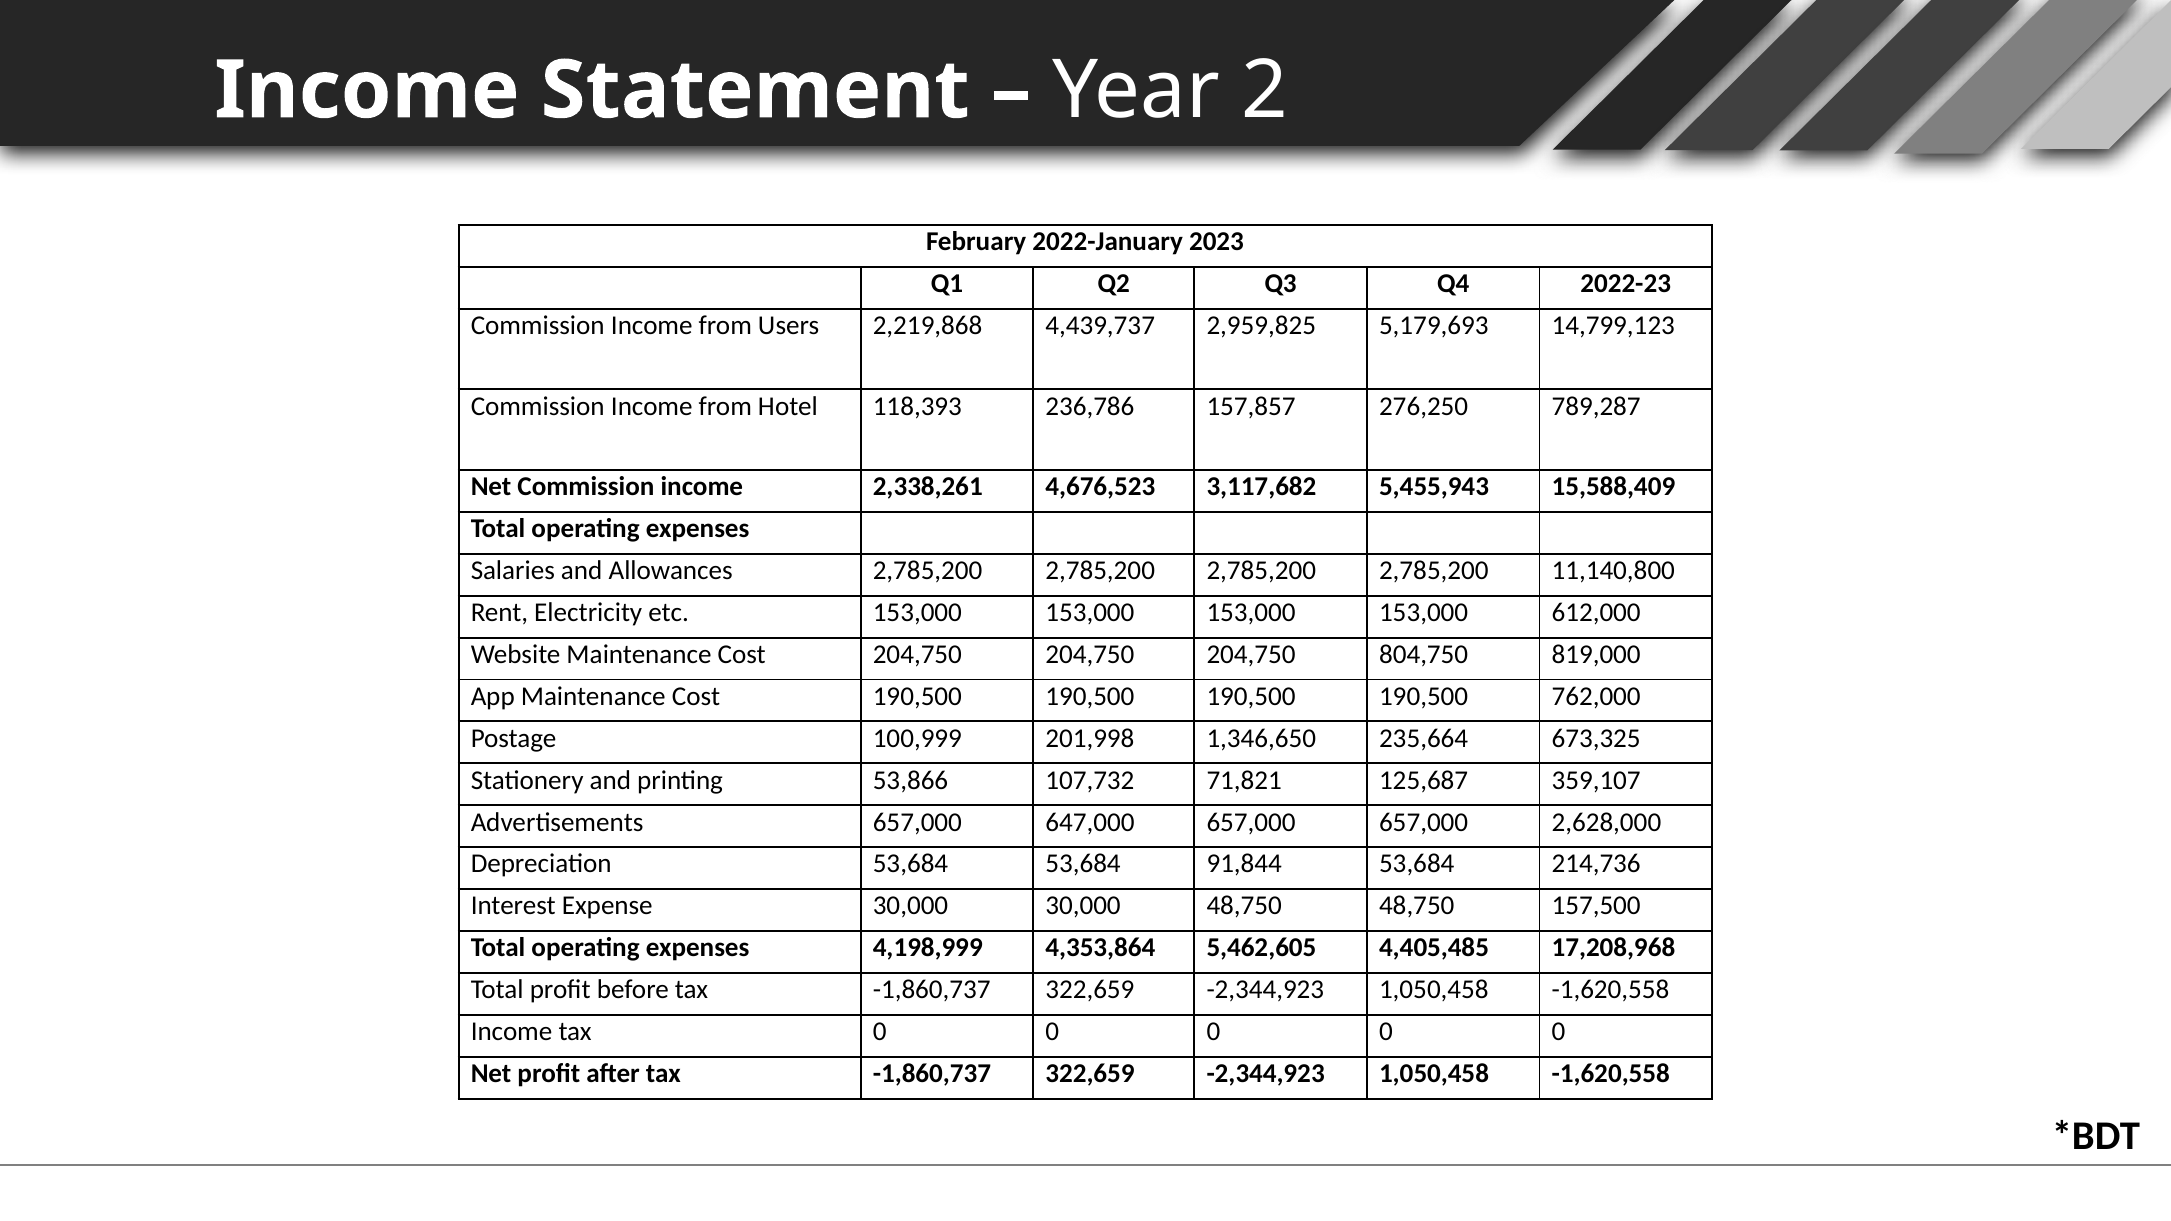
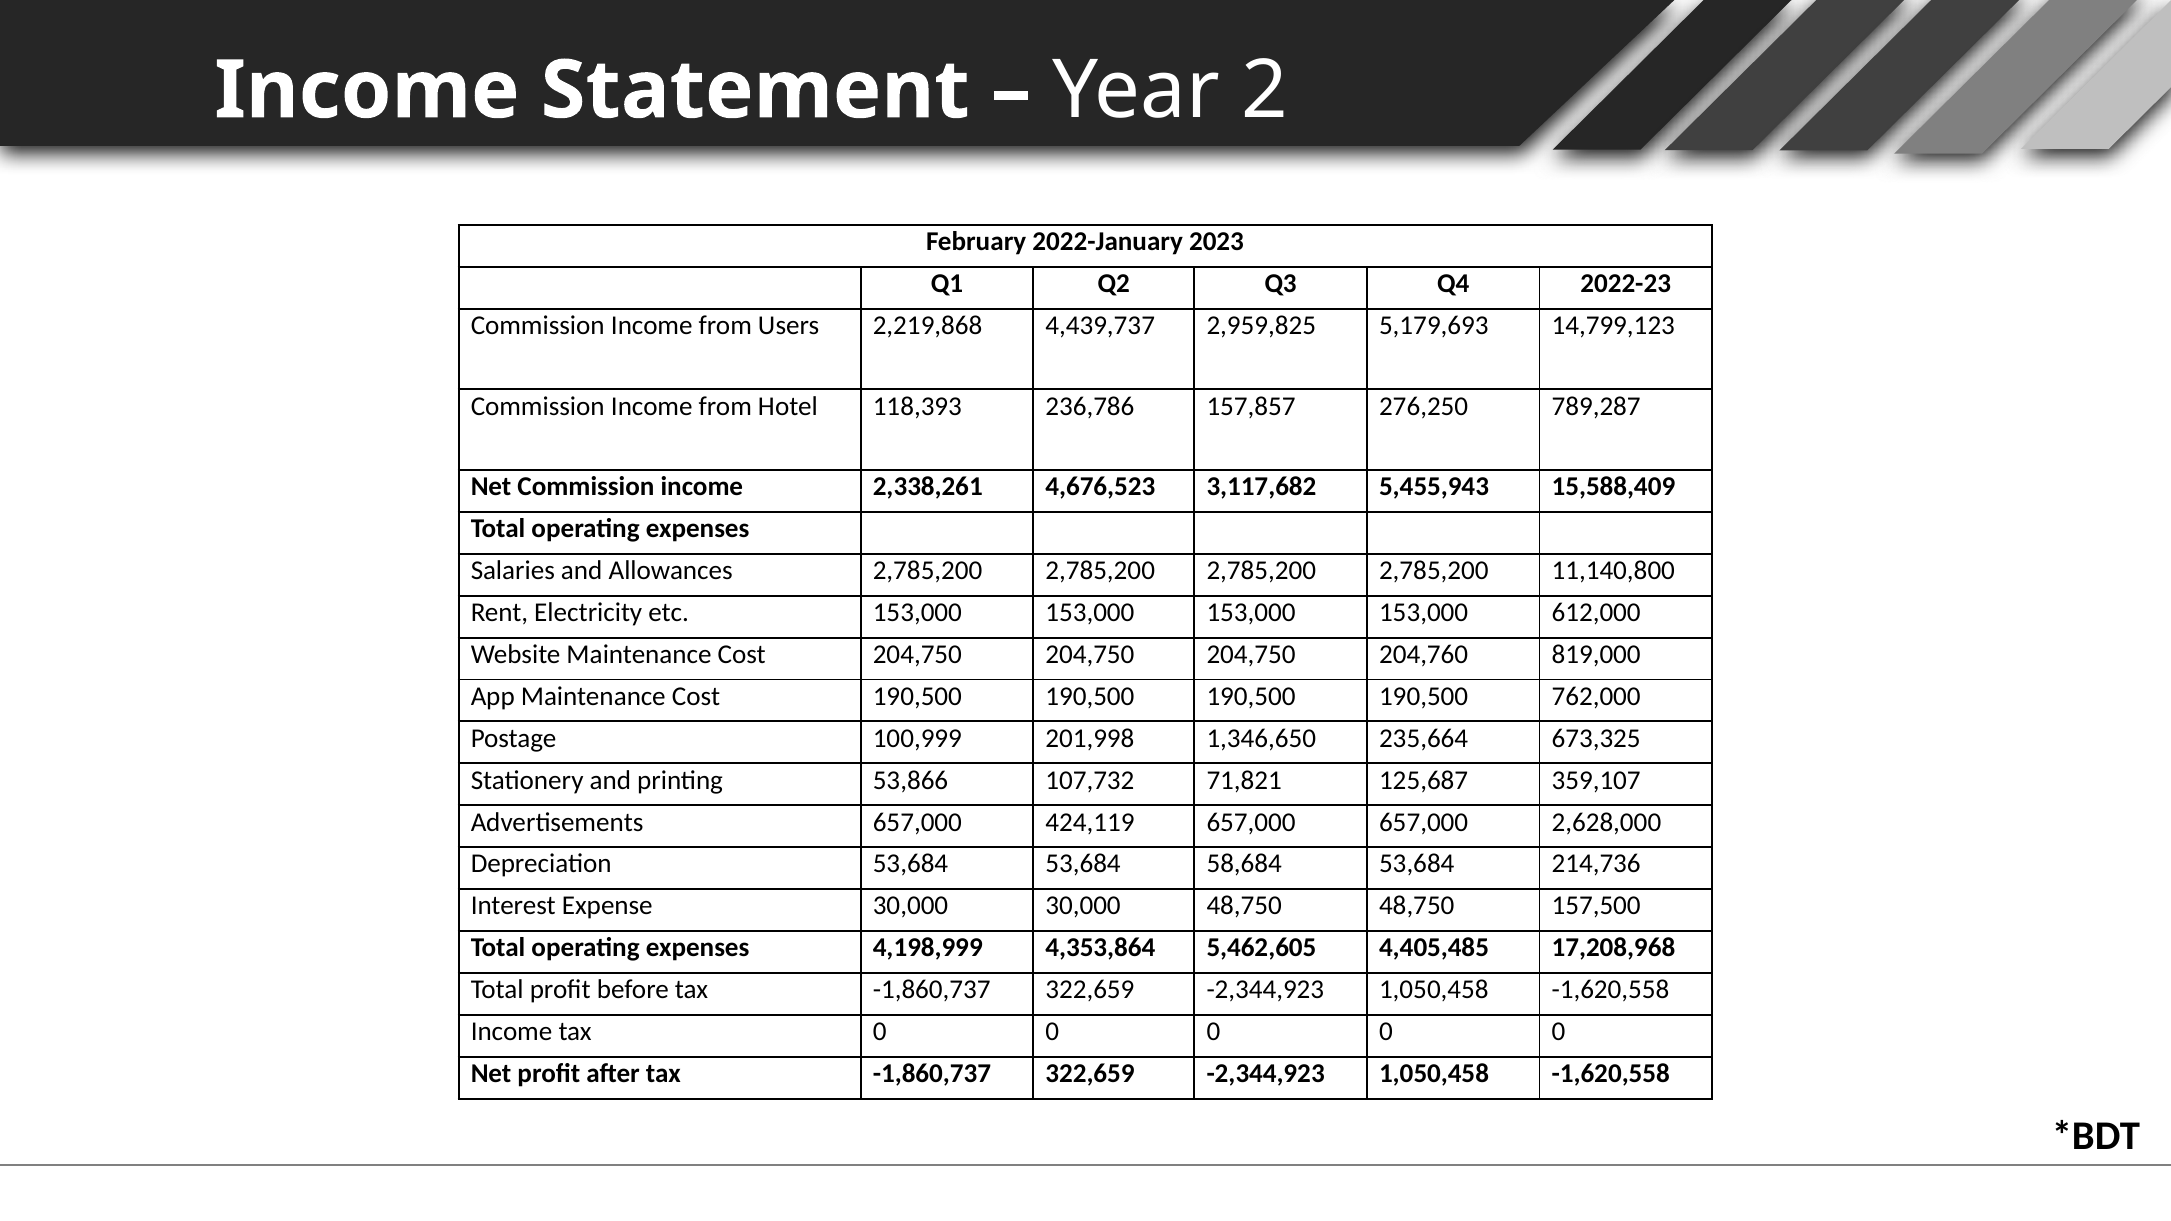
804,750: 804,750 -> 204,760 (1424, 655)
647,000: 647,000 -> 424,119 (1090, 822)
91,844: 91,844 -> 58,684 (1244, 864)
